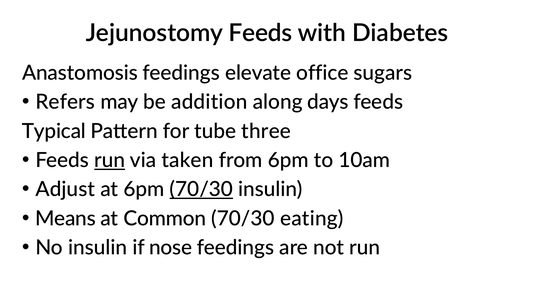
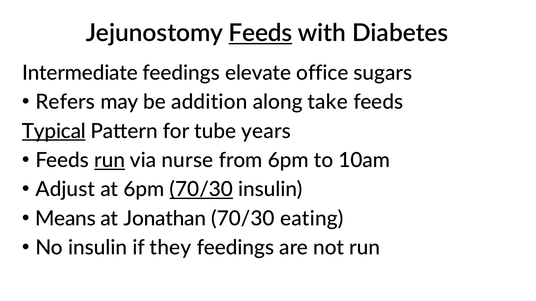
Feeds underline: none -> present (260, 33)
Anastomosis: Anastomosis -> Intermediate (80, 73)
days: days -> take (328, 102)
Typical underline: none -> present (54, 131)
three: three -> years (266, 131)
taken: taken -> nurse (187, 161)
Common: Common -> Jonathan (165, 219)
nose: nose -> they (170, 248)
